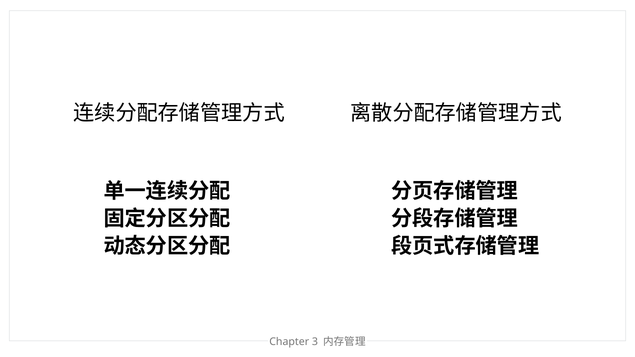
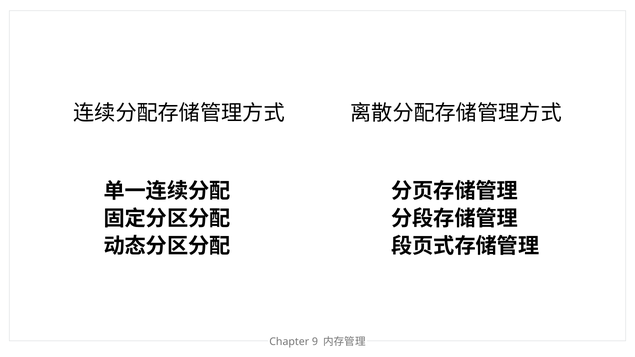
3: 3 -> 9 (315, 342)
